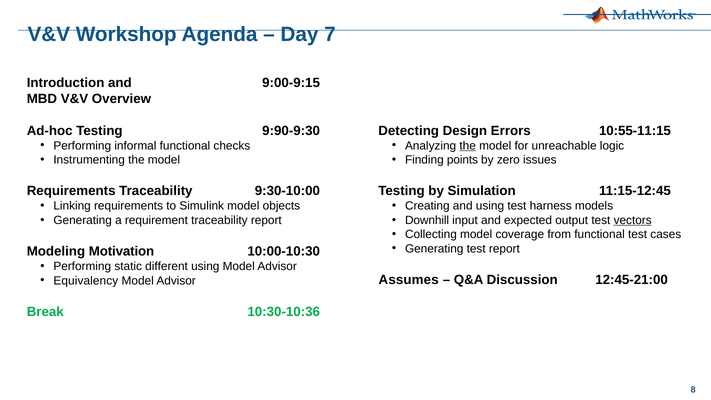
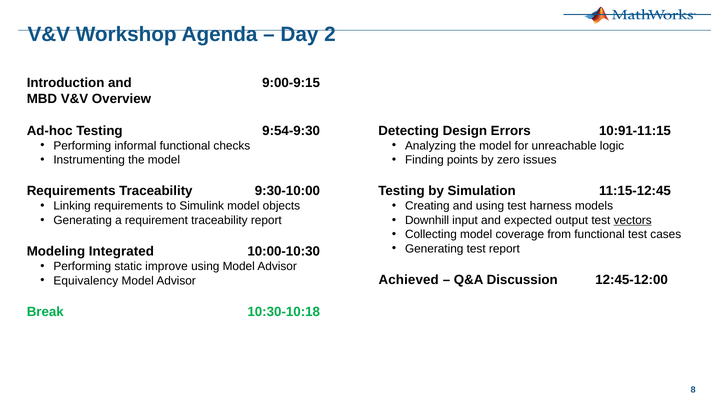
7: 7 -> 2 (330, 34)
9:90-9:30: 9:90-9:30 -> 9:54-9:30 (291, 131)
10:55-11:15: 10:55-11:15 -> 10:91-11:15 (635, 131)
the underline: present -> none (468, 146)
Motivation: Motivation -> Integrated (121, 251)
different: different -> improve (166, 266)
Assumes: Assumes -> Achieved (409, 280)
12:45-21:00: 12:45-21:00 -> 12:45-12:00 (632, 280)
10:30-10:36: 10:30-10:36 -> 10:30-10:18 (284, 312)
